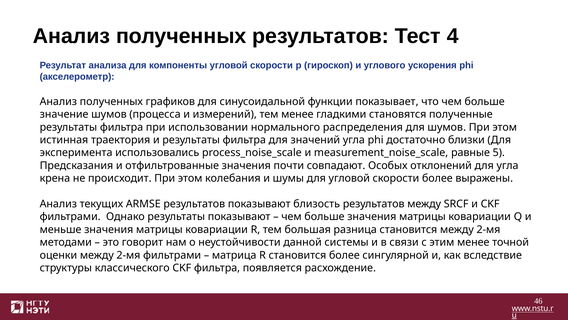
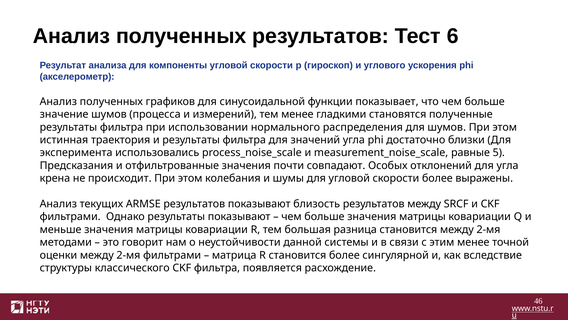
4: 4 -> 6 (453, 36)
